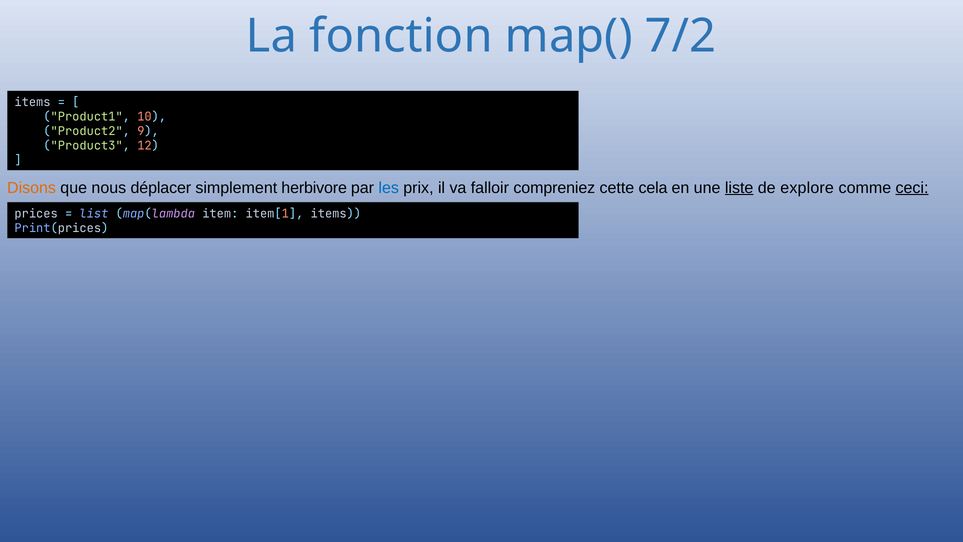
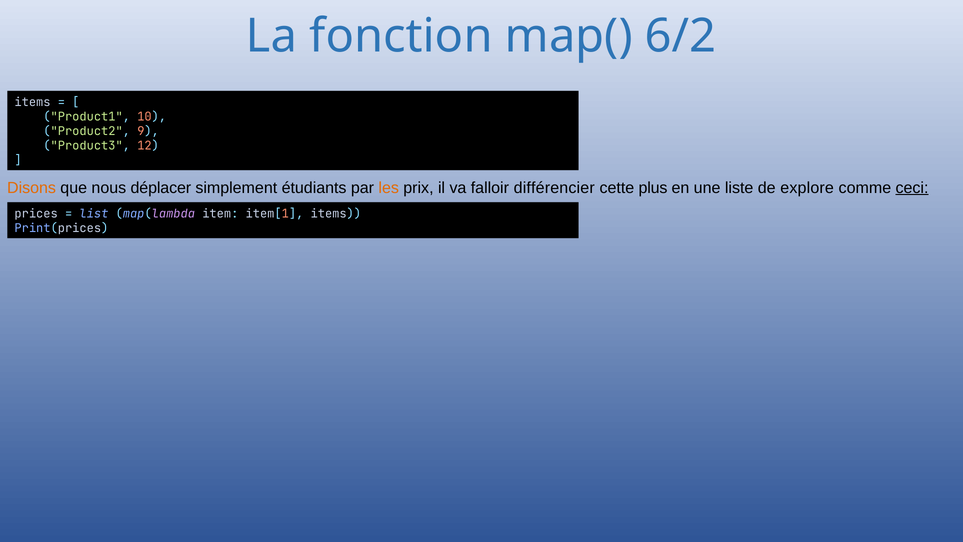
7/2: 7/2 -> 6/2 (681, 36)
herbivore: herbivore -> étudiants (314, 188)
les colour: blue -> orange (389, 188)
compreniez: compreniez -> différencier (554, 188)
cela: cela -> plus (653, 188)
liste underline: present -> none (739, 188)
